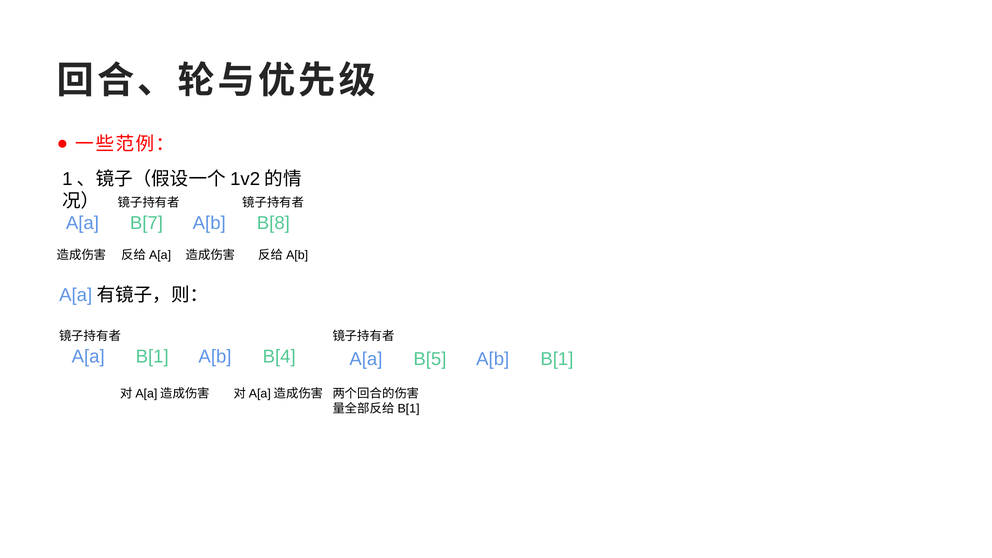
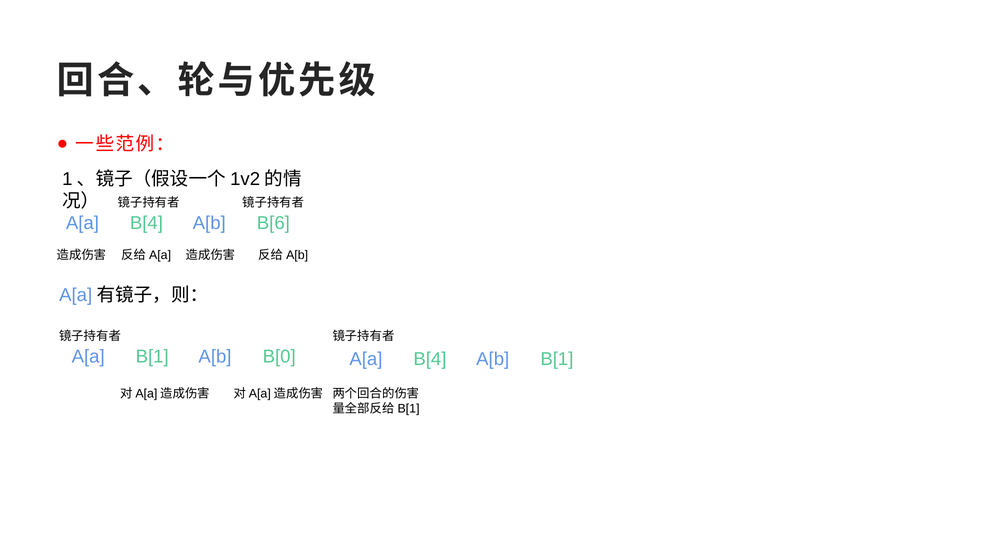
B[7: B[7 -> B[4 (146, 223)
B[8: B[8 -> B[6 (273, 223)
B[4: B[4 -> B[0 (279, 357)
B[5: B[5 -> B[4 (430, 359)
